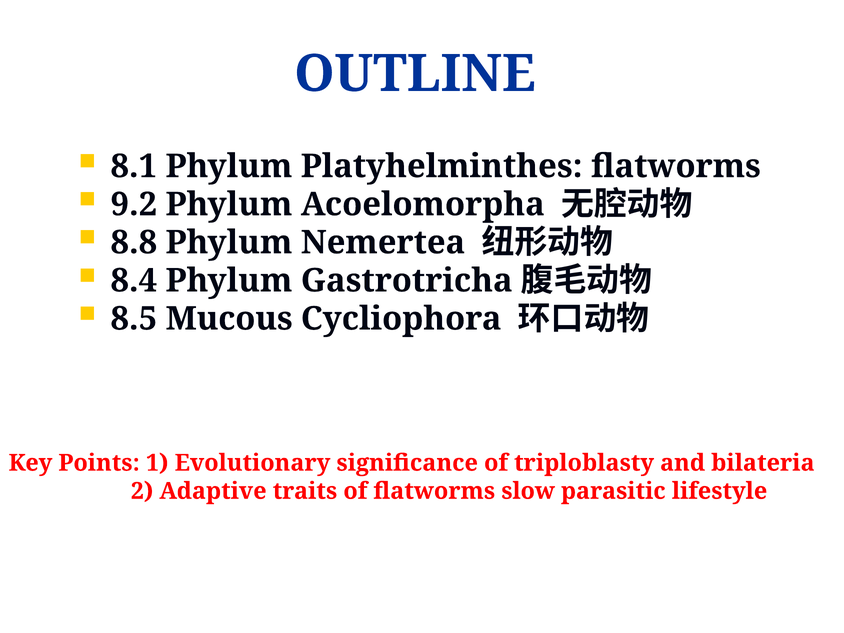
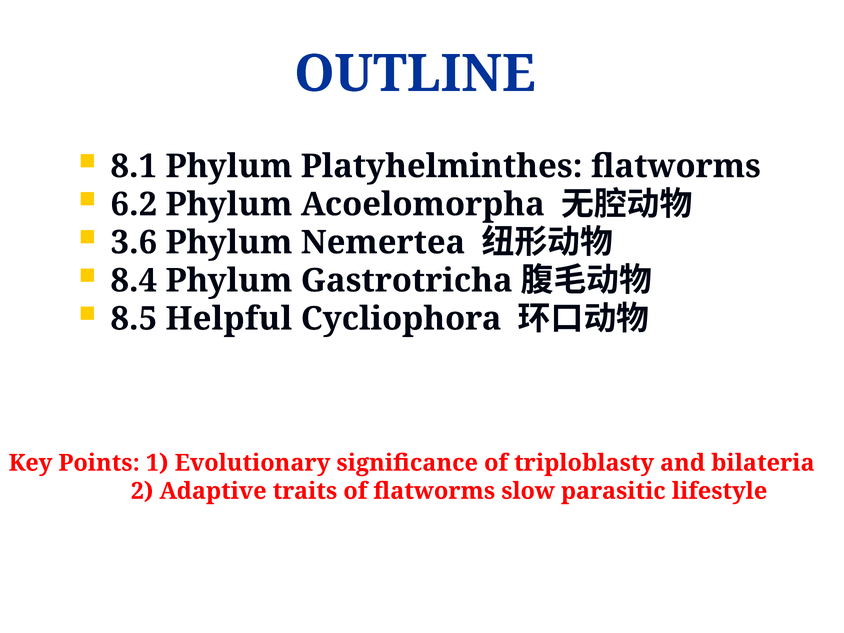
9.2: 9.2 -> 6.2 (134, 204)
8.8: 8.8 -> 3.6 (134, 243)
Mucous: Mucous -> Helpful (229, 319)
